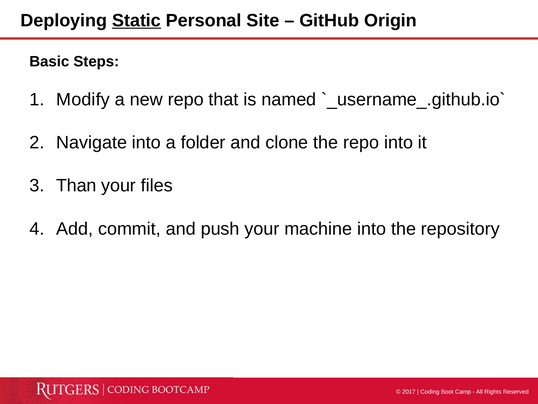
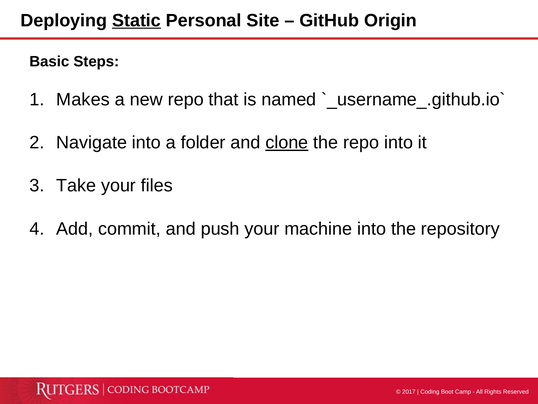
Modify: Modify -> Makes (83, 99)
clone underline: none -> present (287, 142)
Than: Than -> Take (76, 185)
